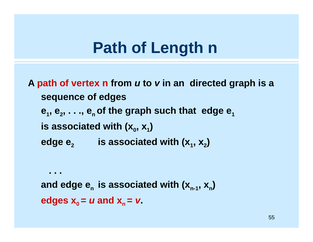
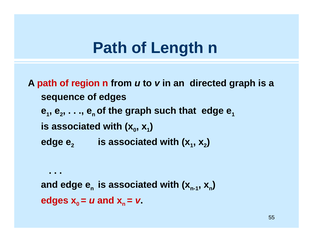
vertex: vertex -> region (86, 83)
